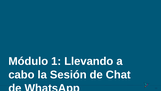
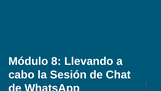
1: 1 -> 8 (56, 61)
